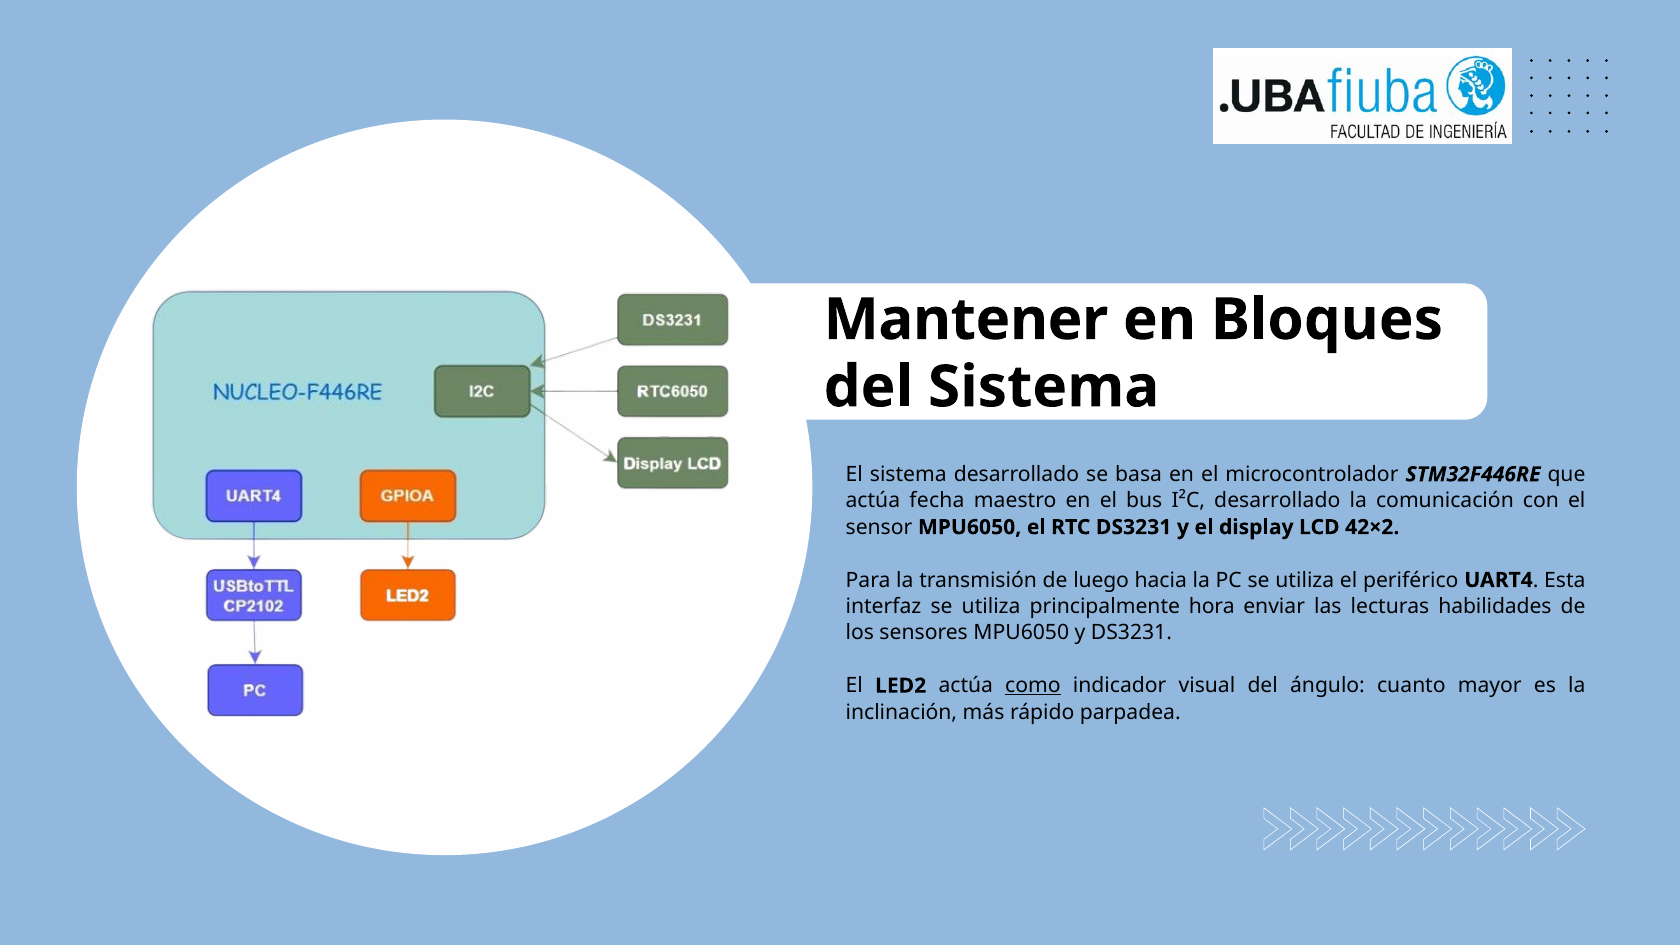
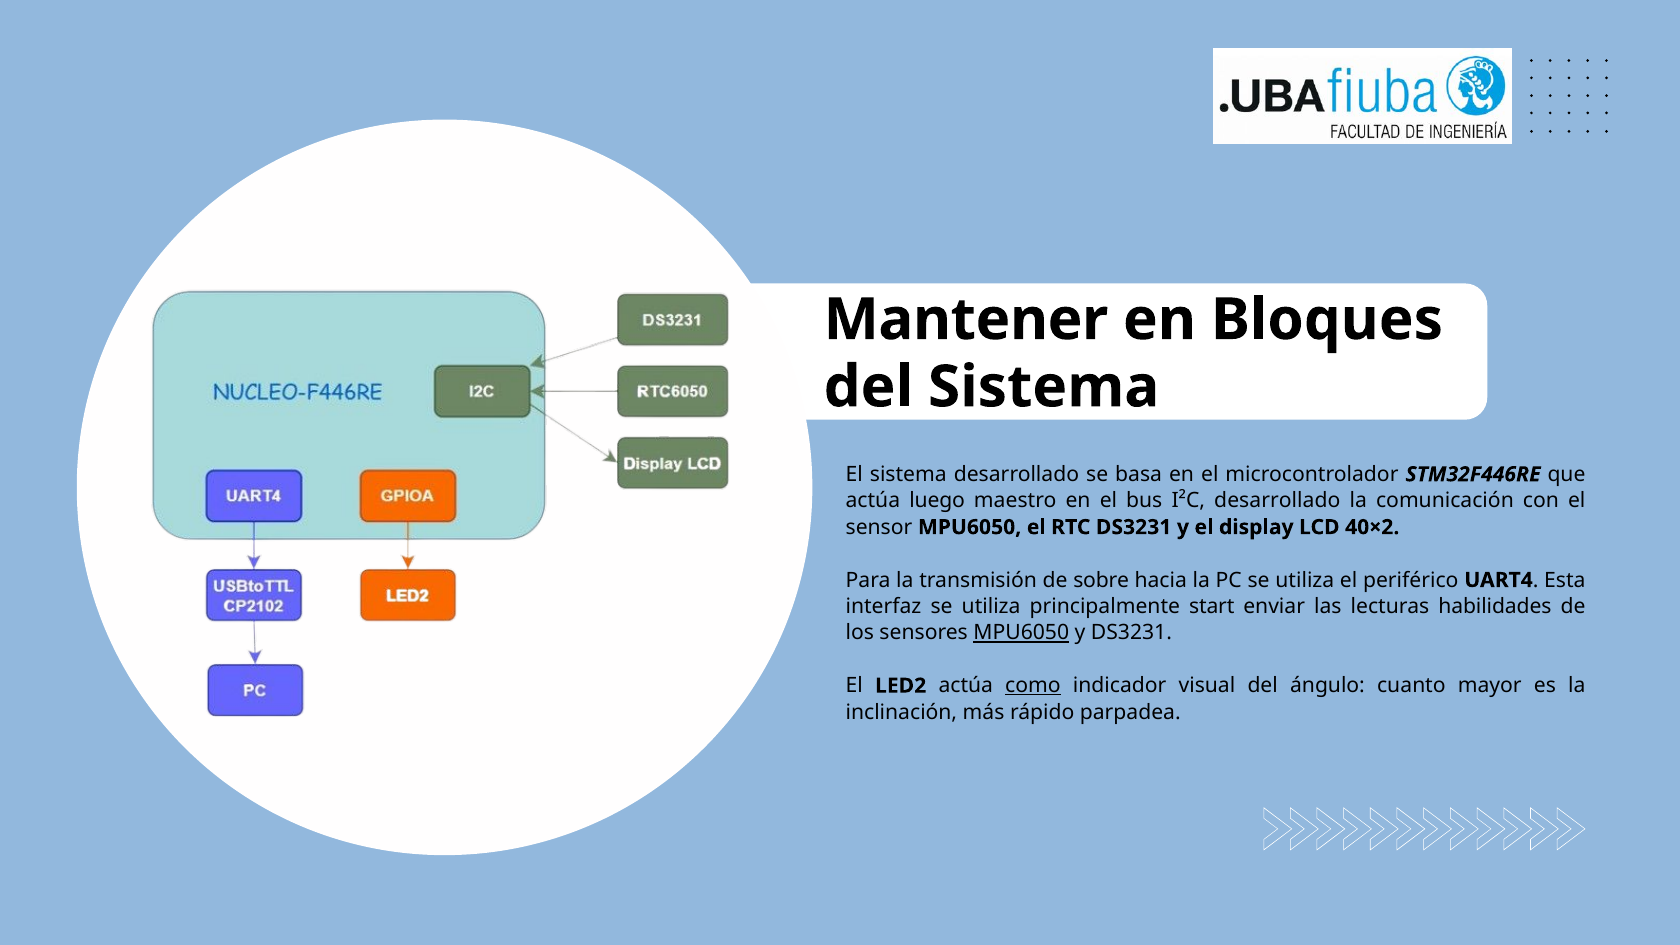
fecha: fecha -> luego (937, 501)
42×2: 42×2 -> 40×2 (1372, 527)
luego: luego -> sobre (1101, 580)
hora: hora -> start (1212, 606)
MPU6050 underline: none -> present (1021, 633)
